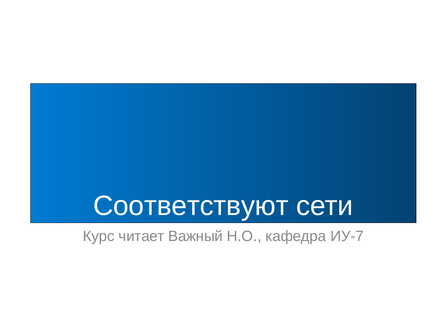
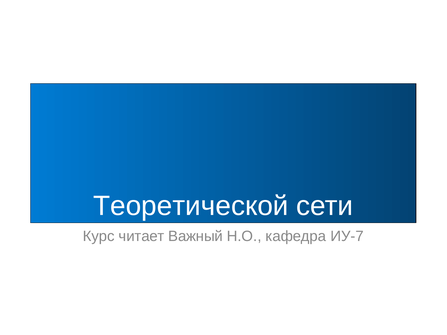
Соответствуют: Соответствуют -> Теоретической (191, 206)
